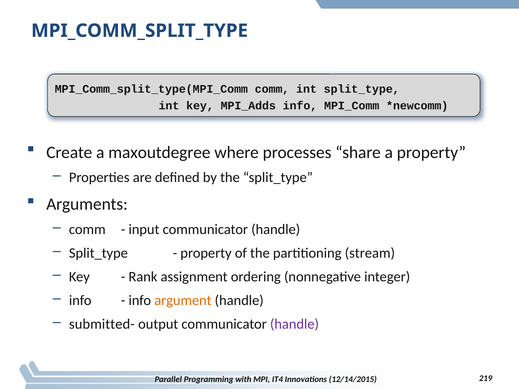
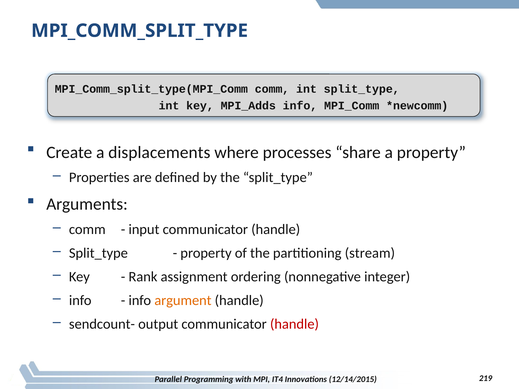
maxoutdegree: maxoutdegree -> displacements (159, 152)
submitted-: submitted- -> sendcount- (102, 324)
handle colour: purple -> red (294, 324)
